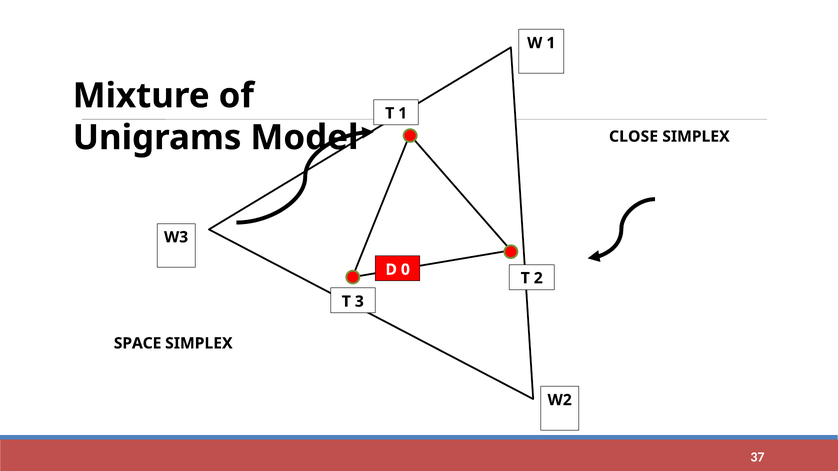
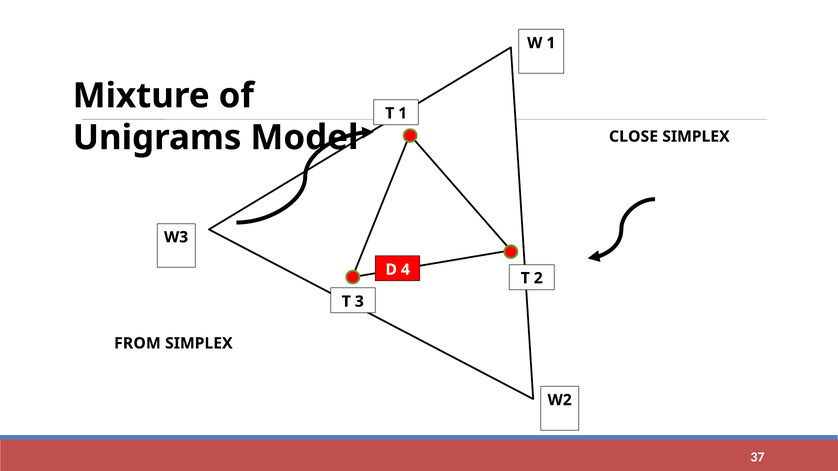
0: 0 -> 4 (405, 270)
SPACE: SPACE -> FROM (137, 344)
